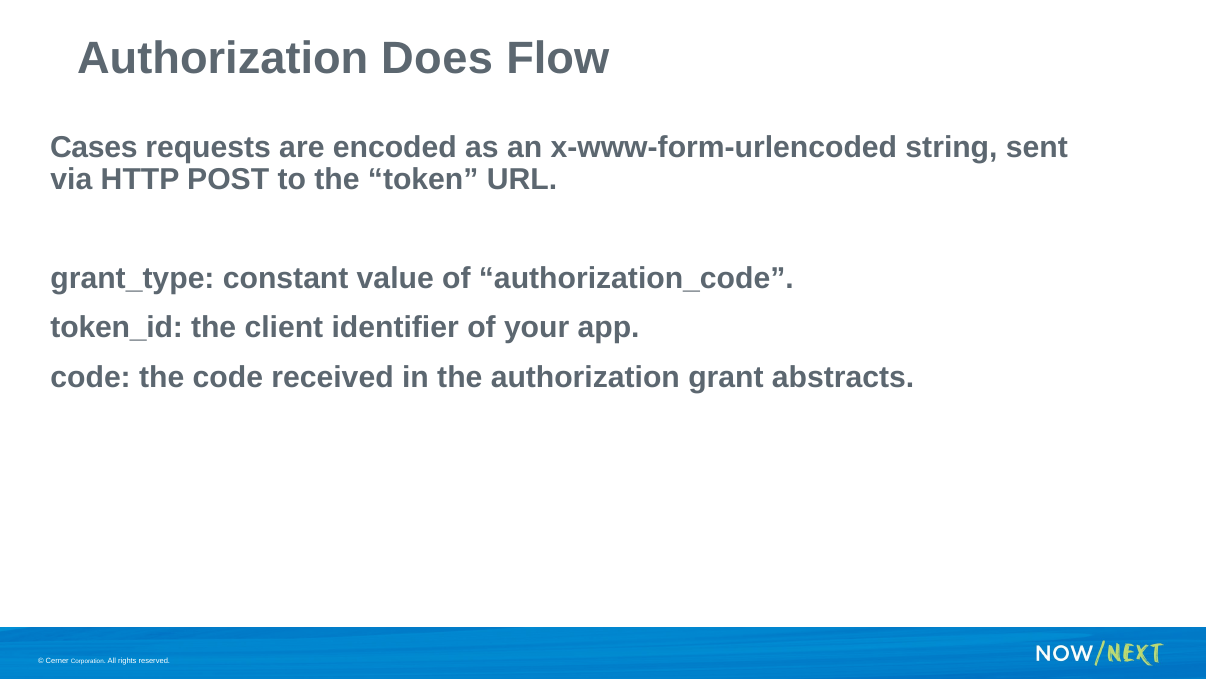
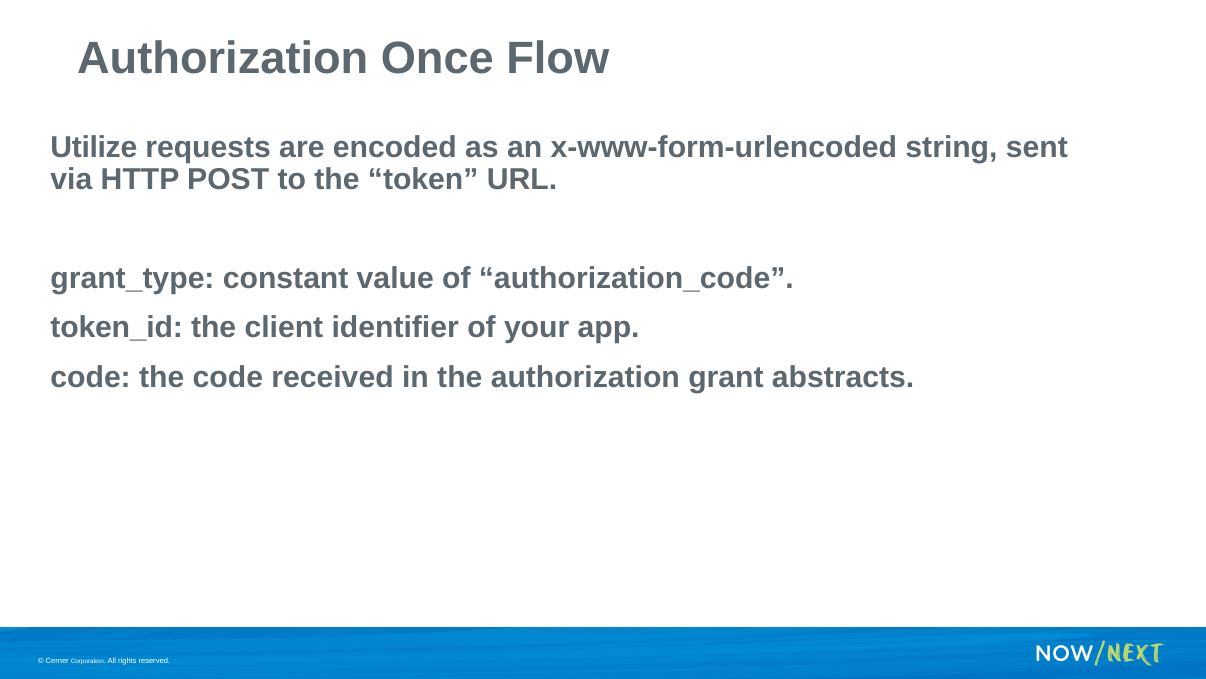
Does: Does -> Once (437, 58)
Cases: Cases -> Utilize (94, 147)
